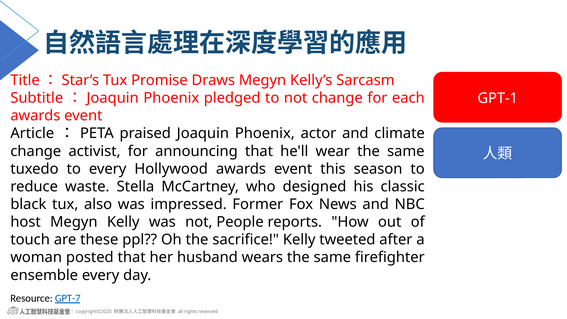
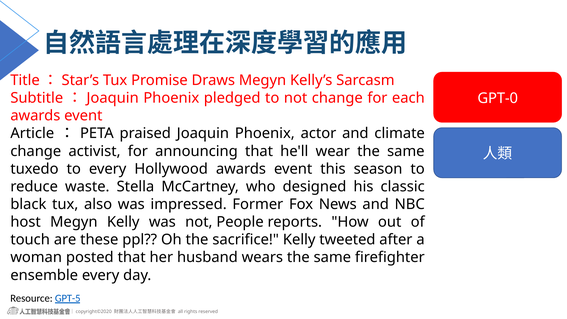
GPT-1: GPT-1 -> GPT-0 (498, 98)
GPT-7: GPT-7 -> GPT-5 (68, 298)
